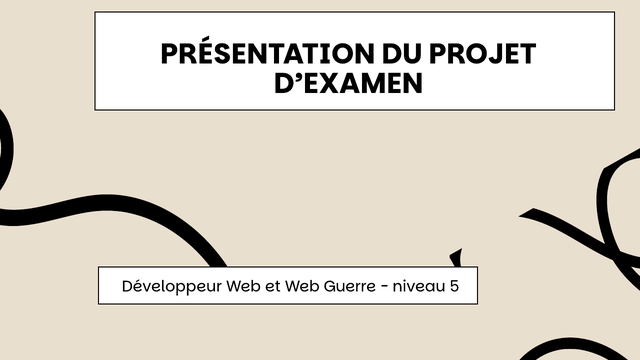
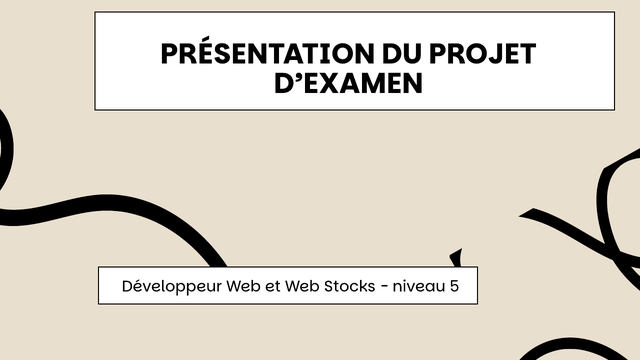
Guerre: Guerre -> Stocks (350, 286)
